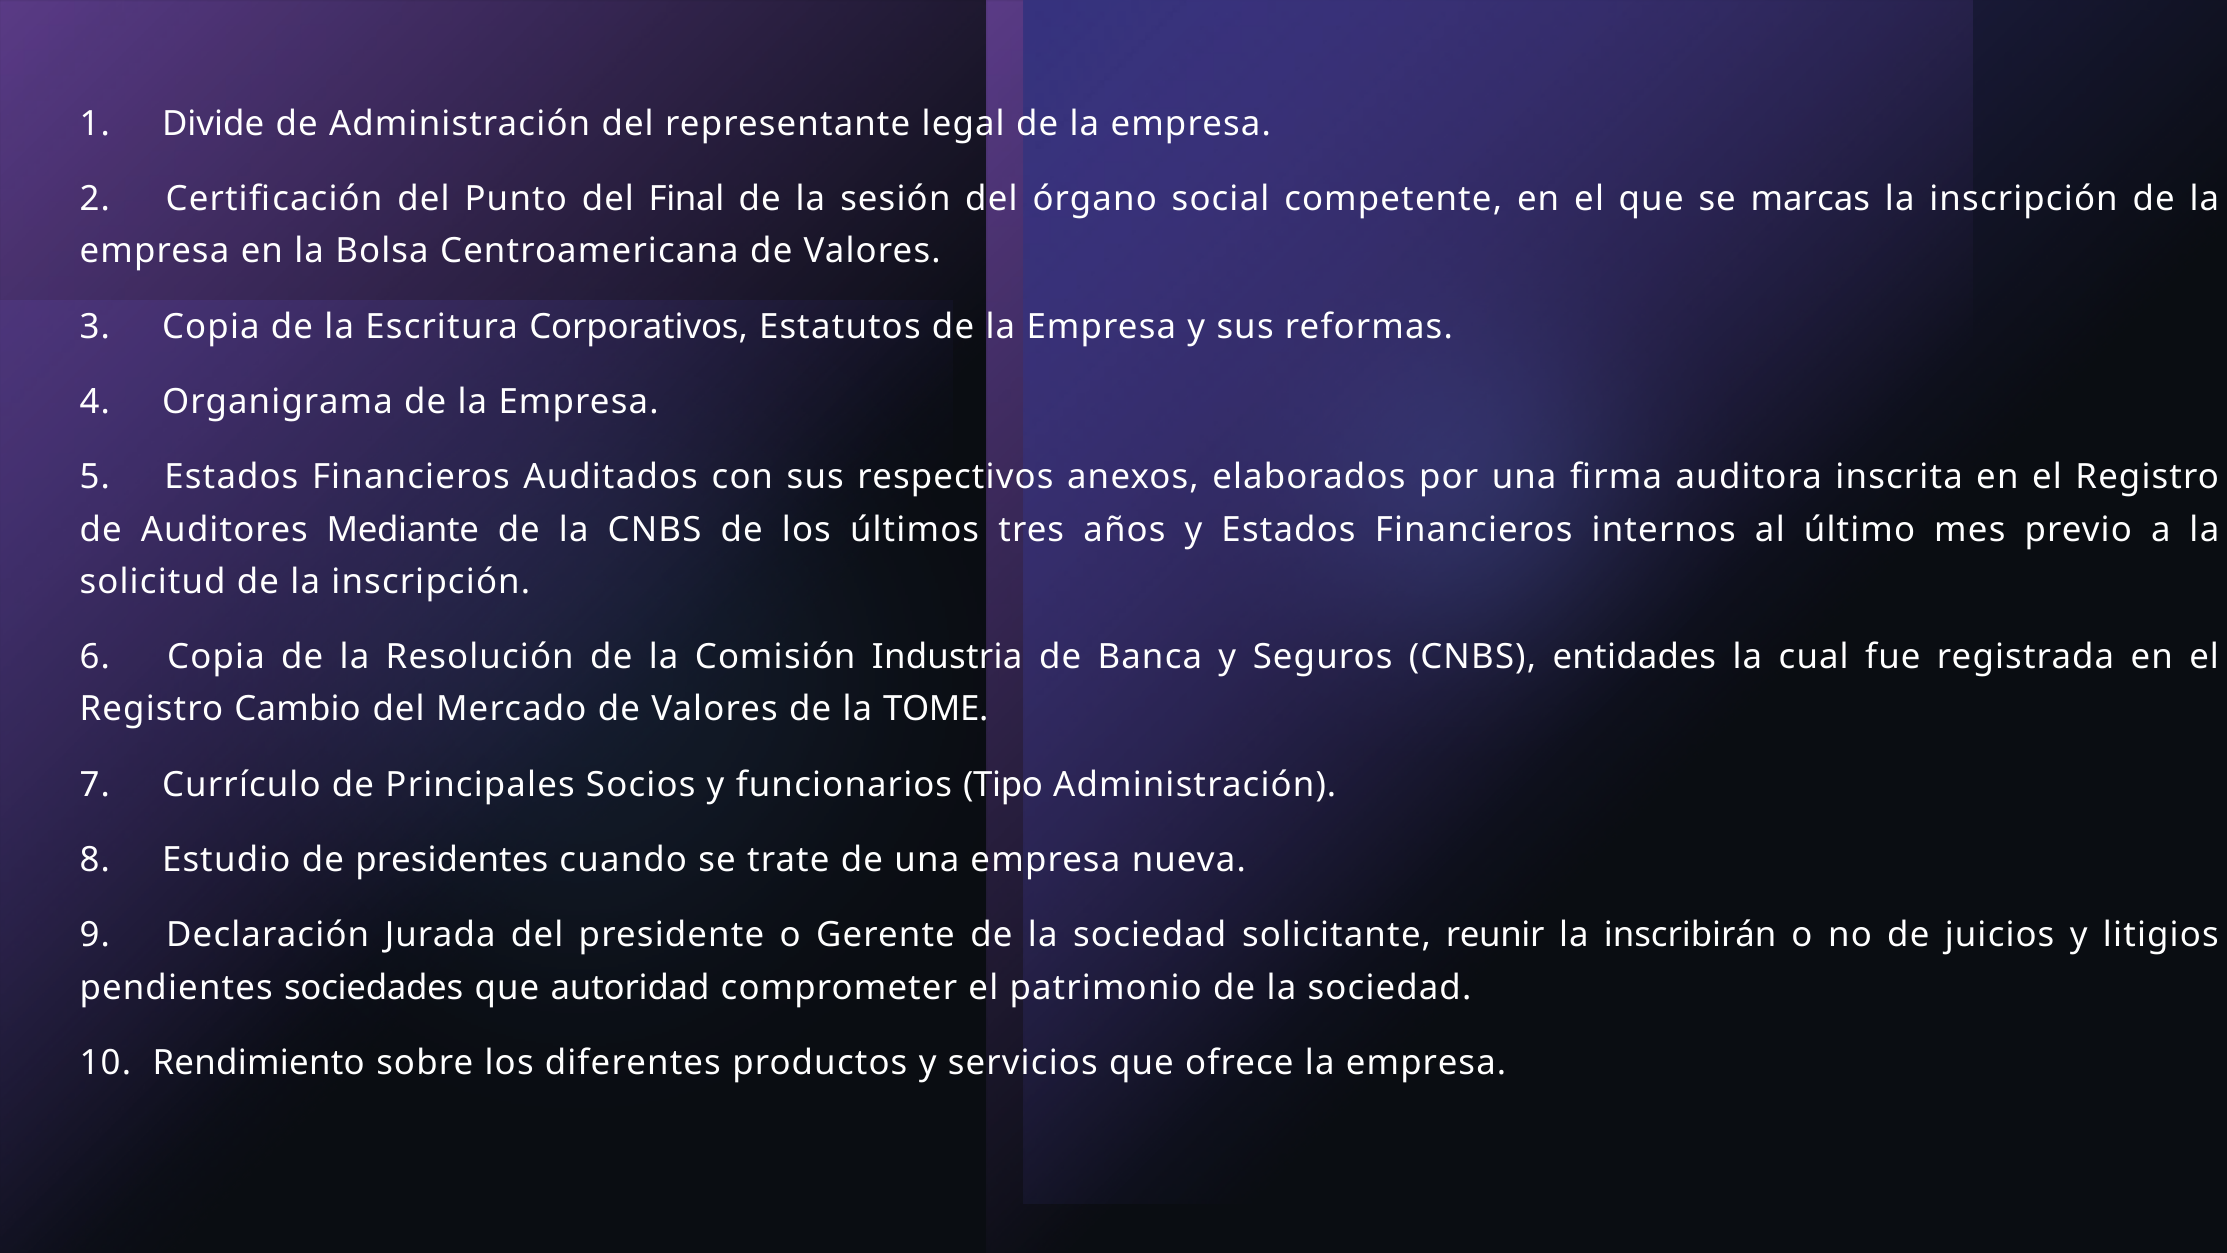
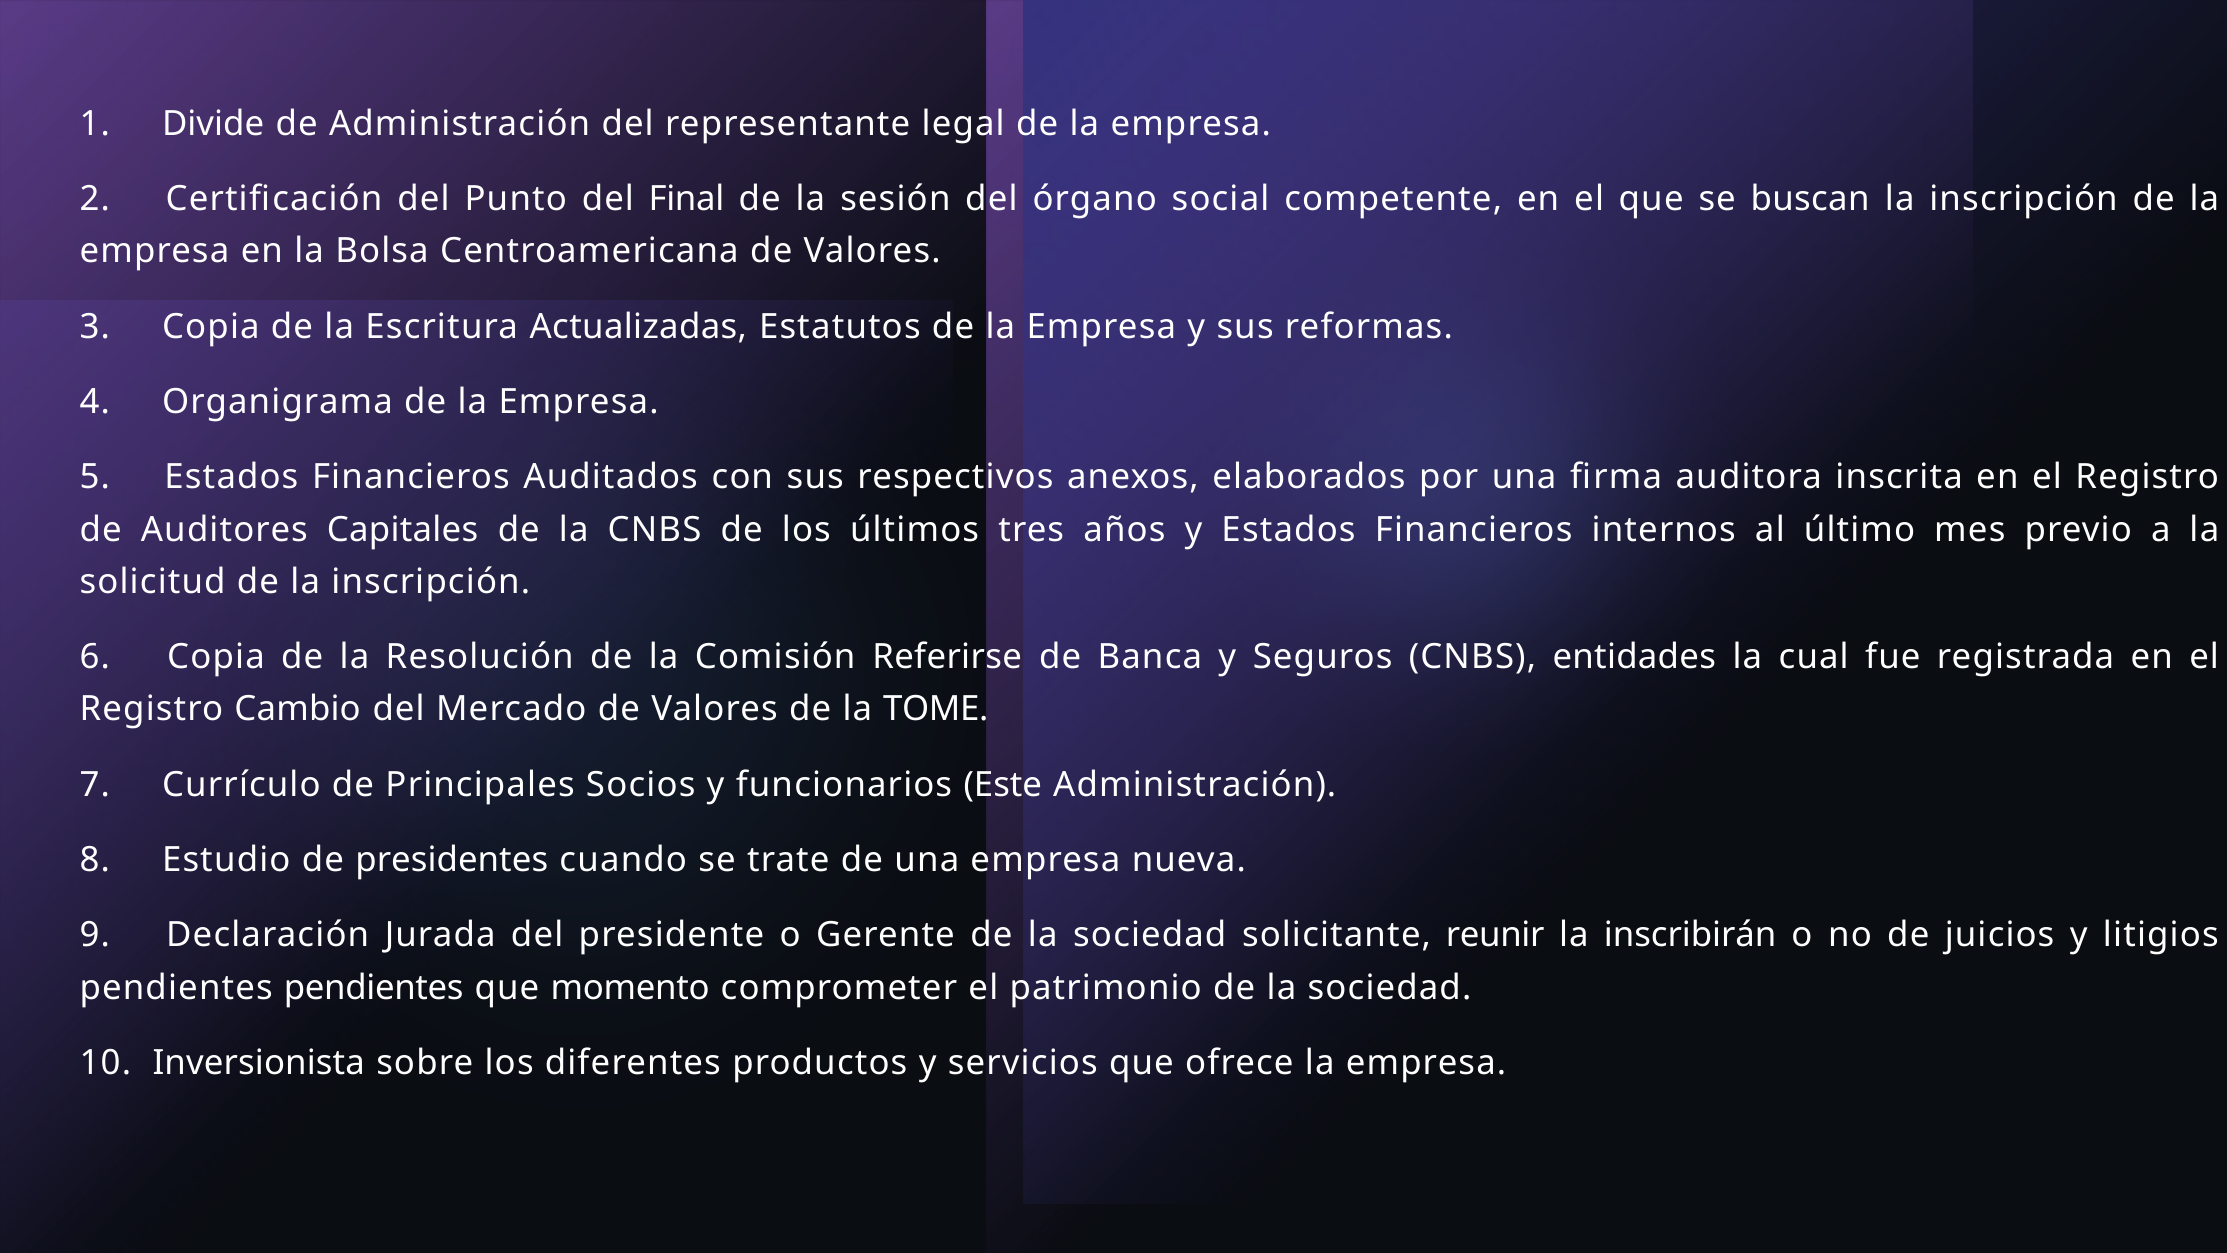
marcas: marcas -> buscan (1810, 199)
Corporativos: Corporativos -> Actualizadas (638, 327)
Mediante: Mediante -> Capitales (403, 530)
Industria: Industria -> Referirse (947, 657)
Tipo: Tipo -> Este (1003, 785)
pendientes sociedades: sociedades -> pendientes (374, 987)
autoridad: autoridad -> momento (630, 987)
Rendimiento: Rendimiento -> Inversionista (259, 1063)
